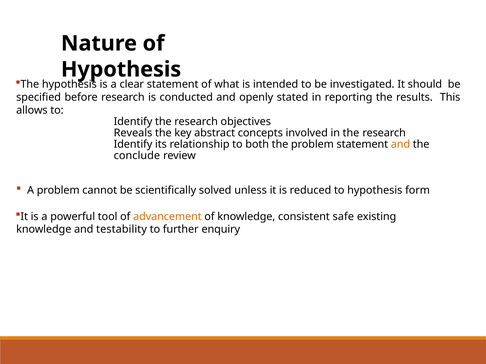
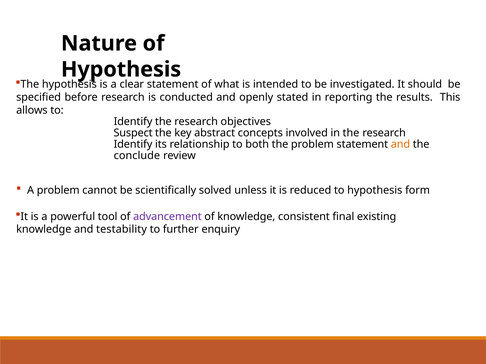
Reveals: Reveals -> Suspect (133, 133)
advancement colour: orange -> purple (167, 217)
safe: safe -> final (343, 217)
